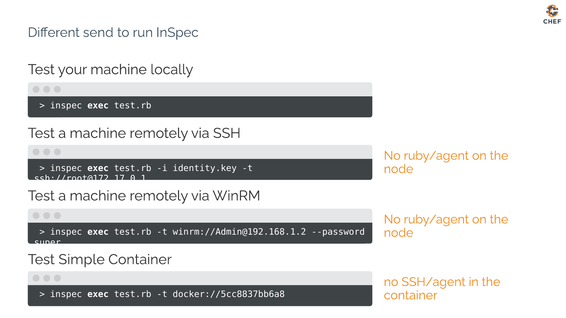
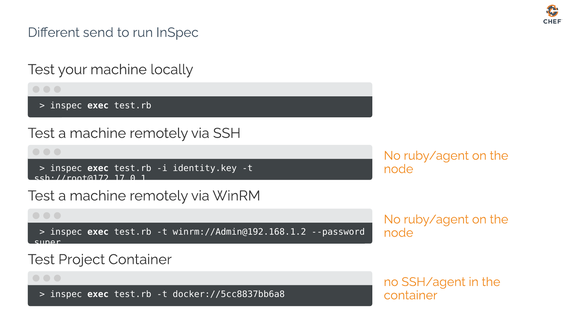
Simple: Simple -> Project (82, 260)
